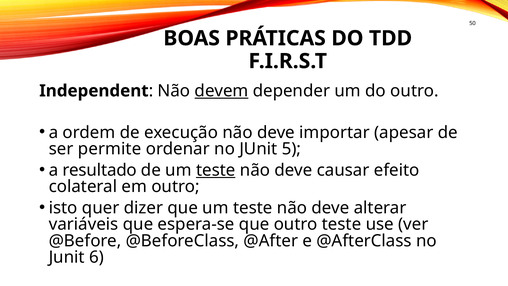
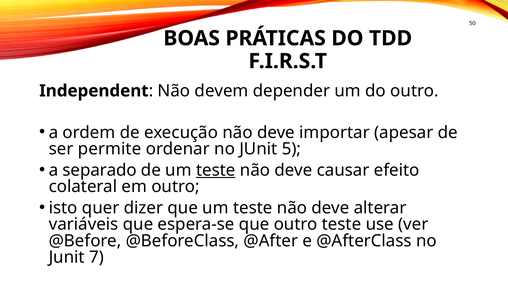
devem underline: present -> none (222, 91)
resultado: resultado -> separado (100, 170)
6: 6 -> 7 (97, 257)
